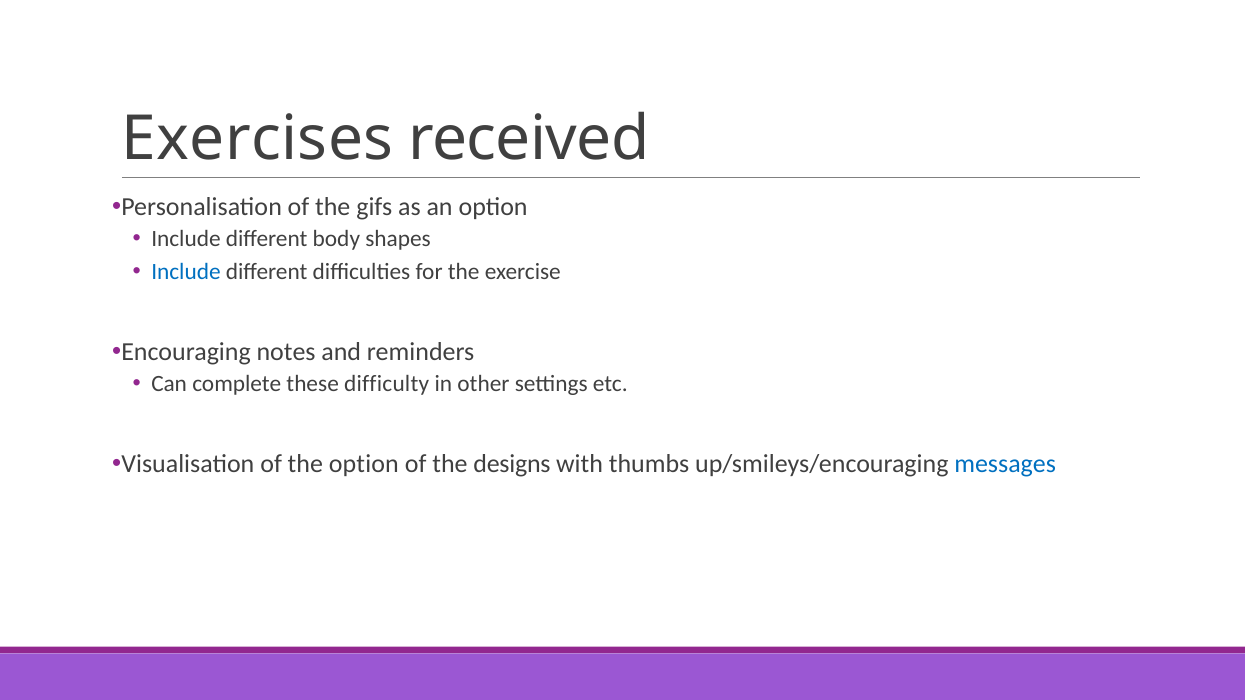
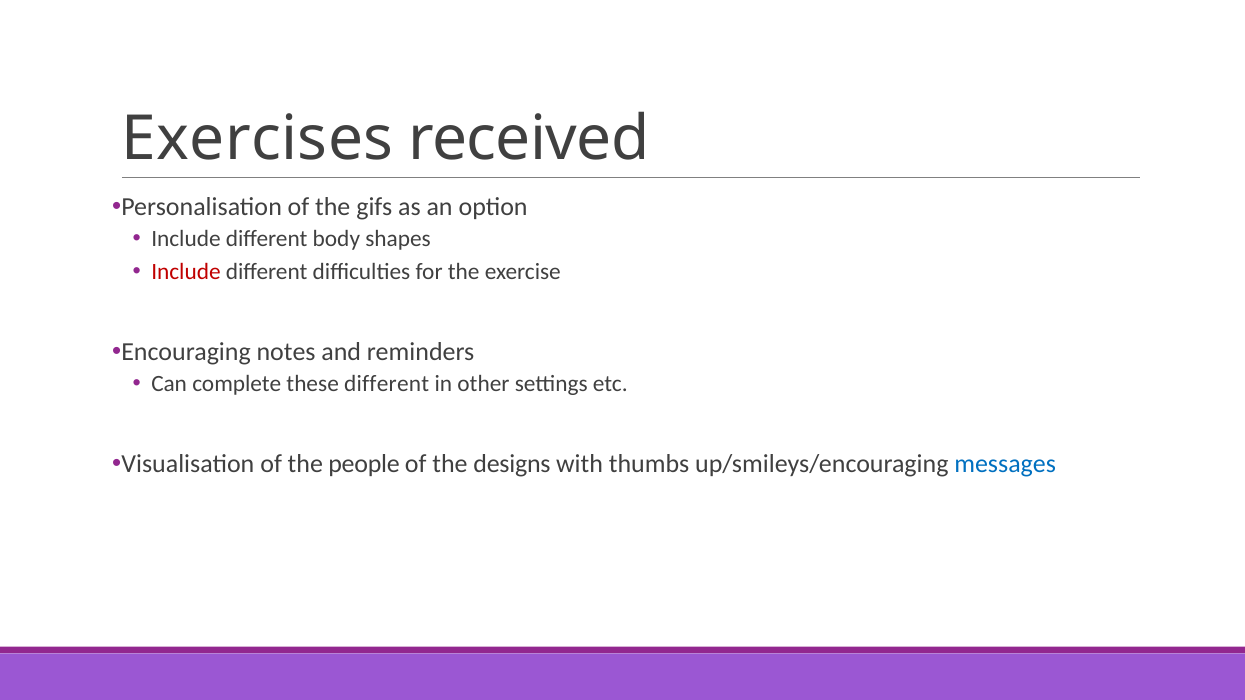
Include colour: blue -> red (186, 272)
these difficulty: difficulty -> different (387, 384)
the option: option -> people (364, 464)
